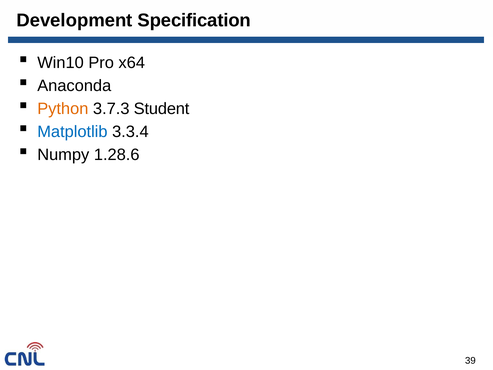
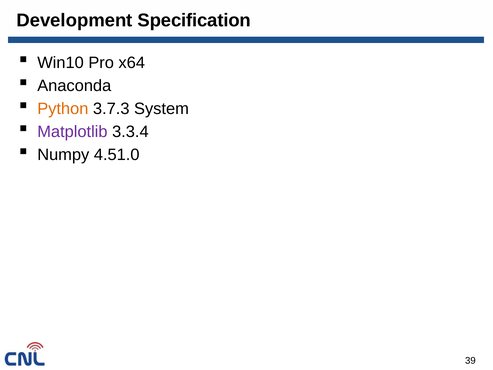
Student: Student -> System (161, 109)
Matplotlib colour: blue -> purple (72, 132)
1.28.6: 1.28.6 -> 4.51.0 (117, 155)
